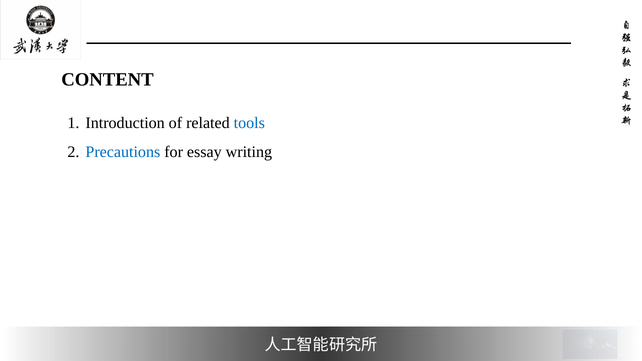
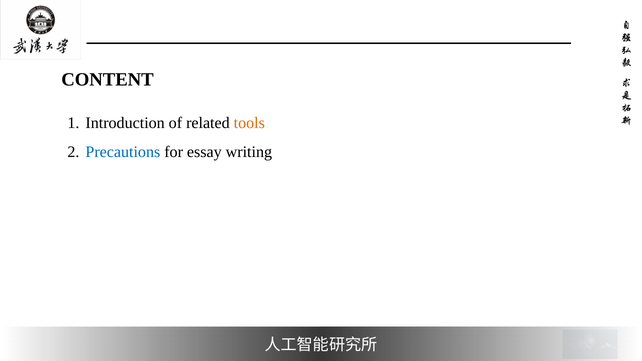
tools colour: blue -> orange (249, 123)
